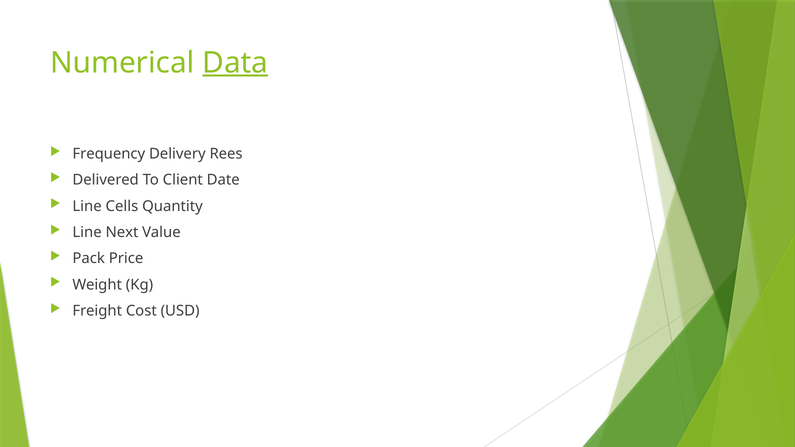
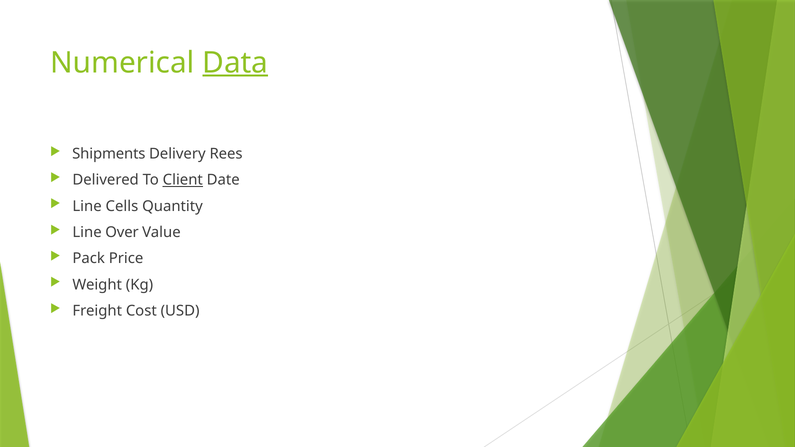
Frequency: Frequency -> Shipments (109, 154)
Client underline: none -> present (183, 180)
Next: Next -> Over (122, 232)
